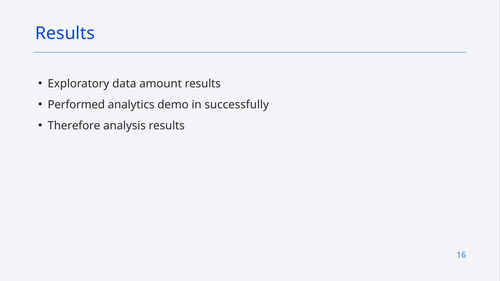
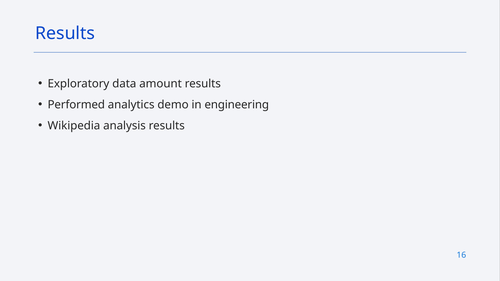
successfully: successfully -> engineering (237, 105)
Therefore: Therefore -> Wikipedia (74, 126)
